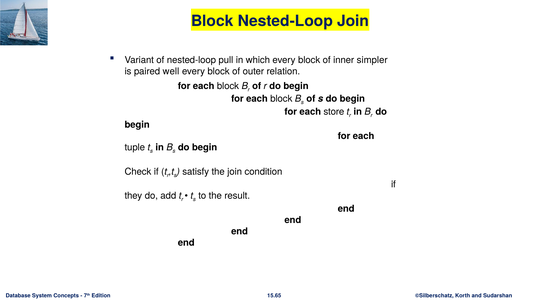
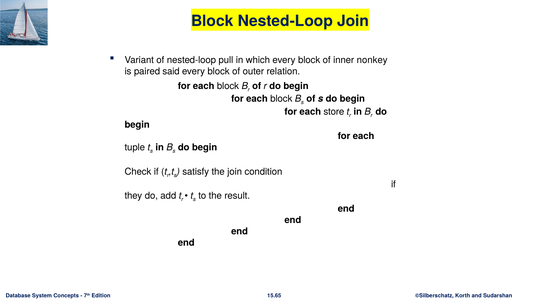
simpler: simpler -> nonkey (372, 60)
well: well -> said (171, 71)
